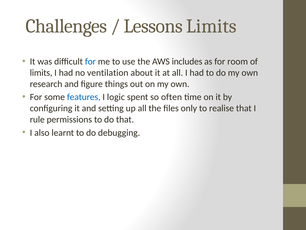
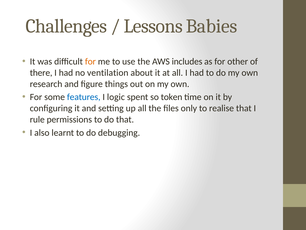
Lessons Limits: Limits -> Babies (211, 26)
for colour: blue -> orange (90, 61)
room: room -> other (238, 61)
limits: limits -> there (41, 73)
often: often -> token (172, 97)
